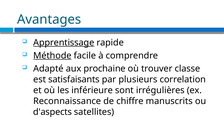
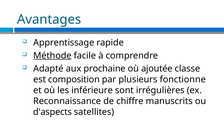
Apprentissage underline: present -> none (64, 43)
trouver: trouver -> ajoutée (157, 69)
satisfaisants: satisfaisants -> composition (74, 79)
correlation: correlation -> fonctionne (183, 79)
